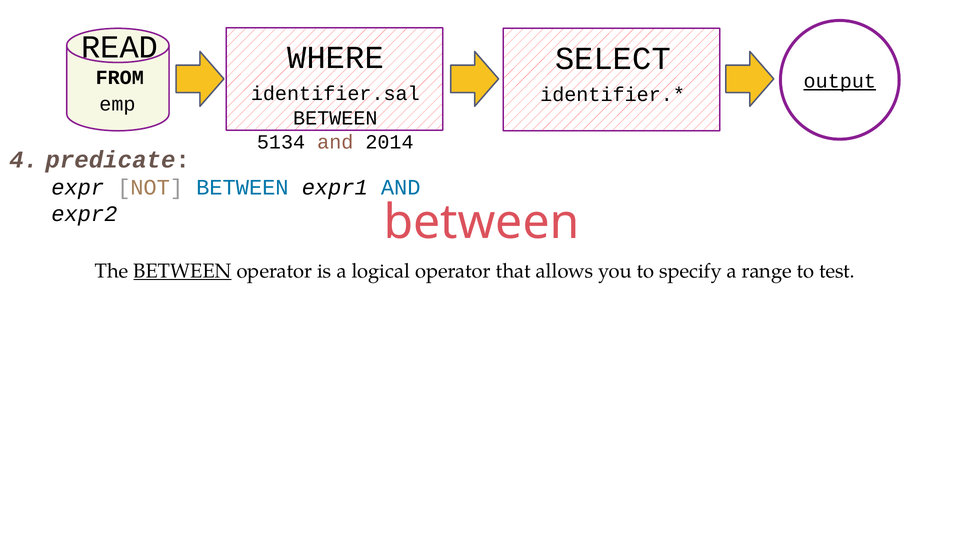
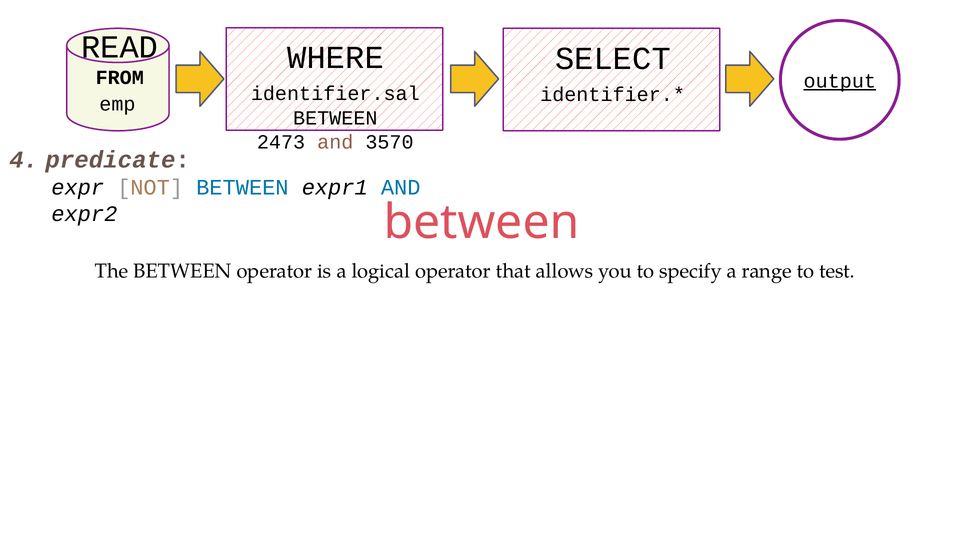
5134: 5134 -> 2473 (281, 142)
2014: 2014 -> 3570 (389, 142)
BETWEEN underline: present -> none (182, 271)
